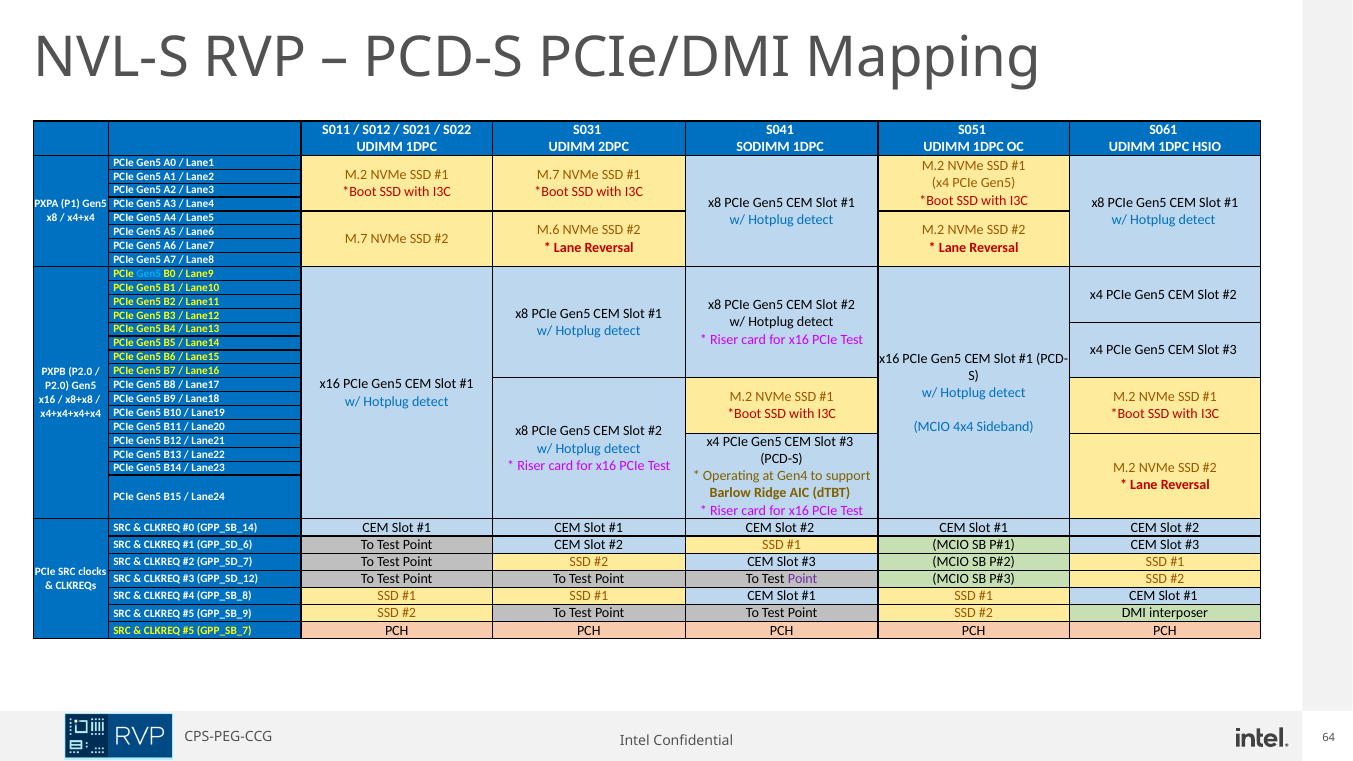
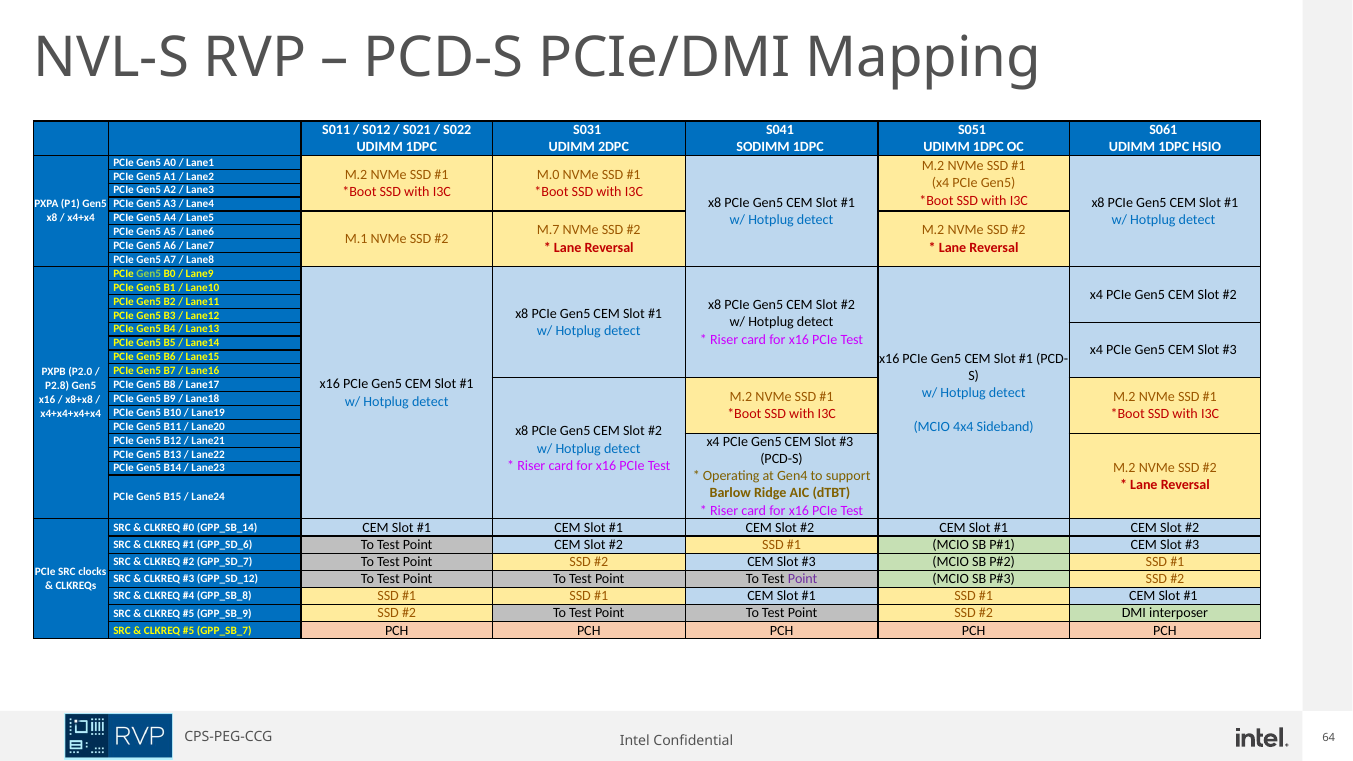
M.7: M.7 -> M.0 (548, 175)
M.6: M.6 -> M.7 (548, 230)
M.7: M.7 -> M.1 (356, 239)
Gen5 colour: light blue -> light green (149, 274)
P2.0: P2.0 -> P2.8 (57, 386)
